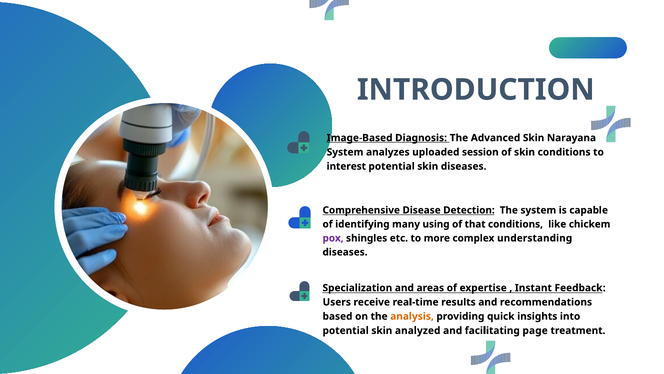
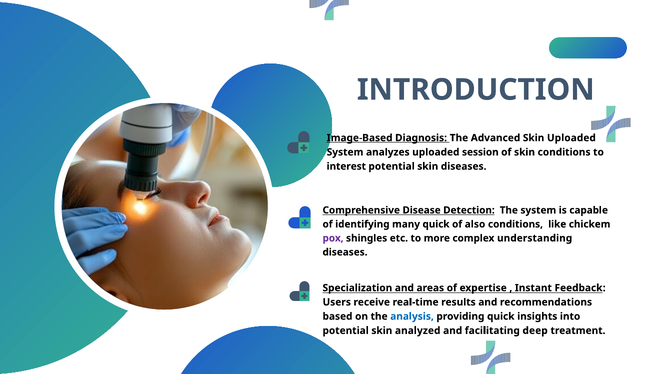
Skin Narayana: Narayana -> Uploaded (571, 138)
many using: using -> quick (436, 224)
that: that -> also (475, 224)
analysis colour: orange -> blue (412, 316)
page: page -> deep (535, 330)
